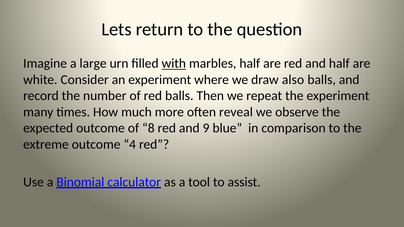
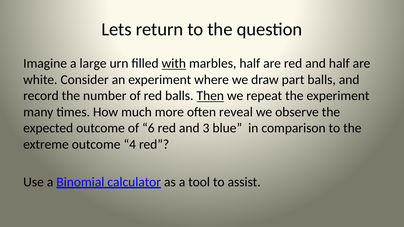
also: also -> part (293, 80)
Then underline: none -> present (210, 96)
8: 8 -> 6 (148, 128)
9: 9 -> 3 (206, 128)
